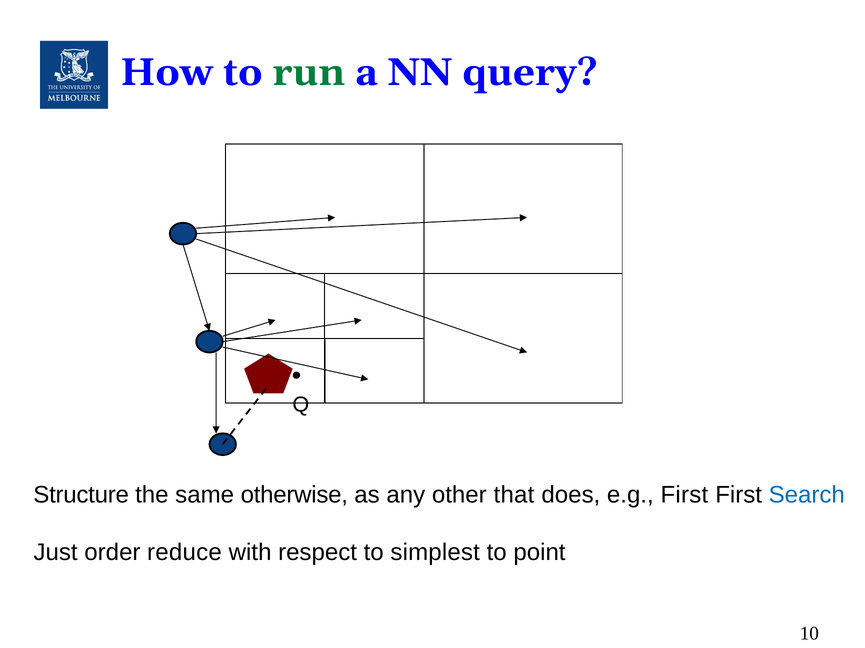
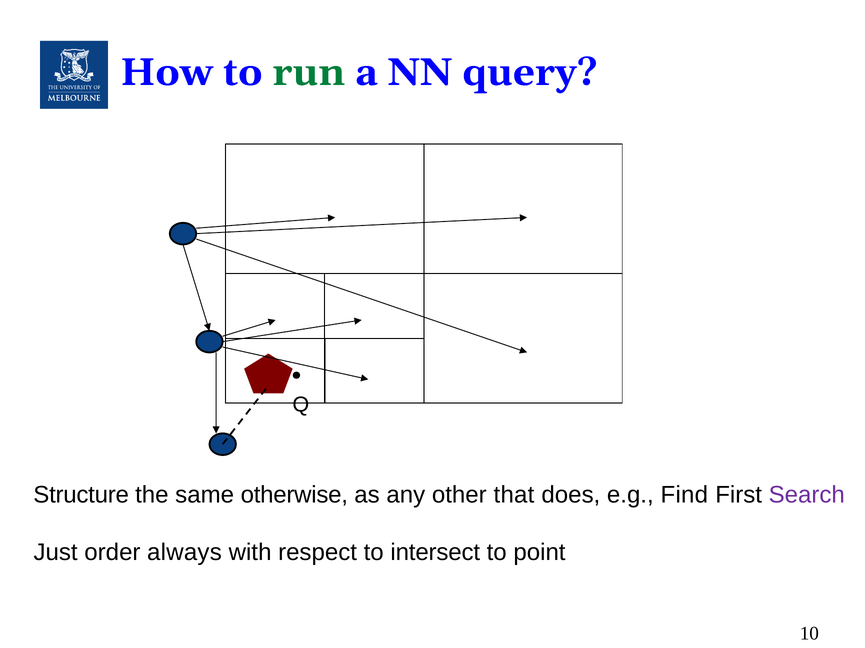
e.g First: First -> Find (684, 495)
Search colour: blue -> purple (807, 495)
reduce: reduce -> always (184, 553)
simplest: simplest -> intersect (435, 553)
